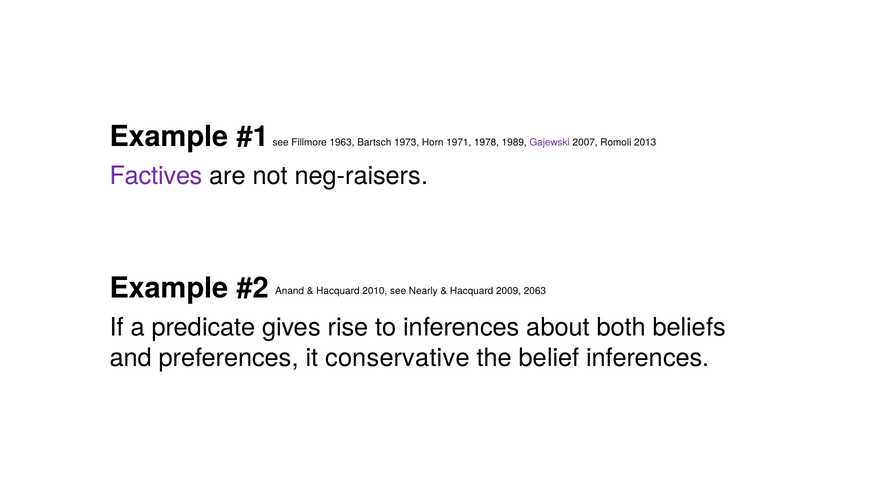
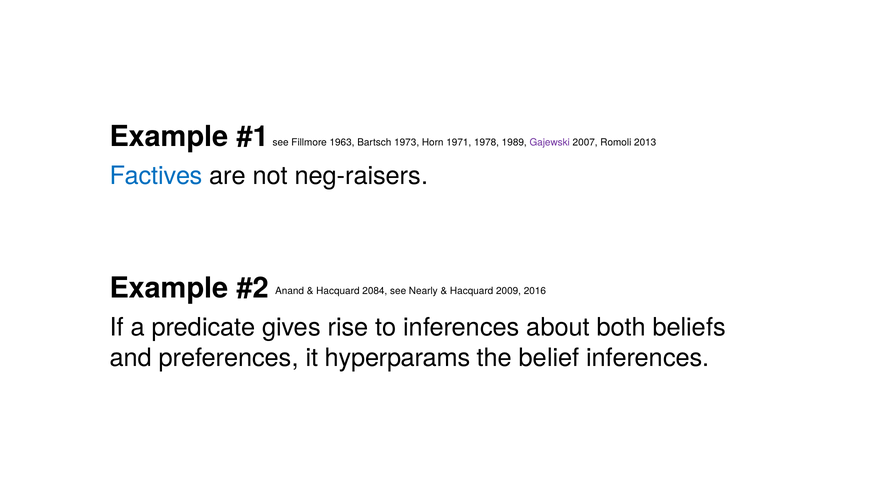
Factives colour: purple -> blue (156, 176)
2010: 2010 -> 2084 (375, 291)
2063: 2063 -> 2016 (535, 291)
conservative: conservative -> hyperparams (398, 358)
